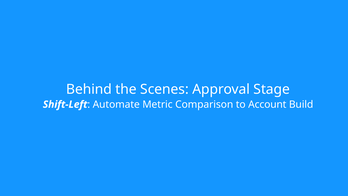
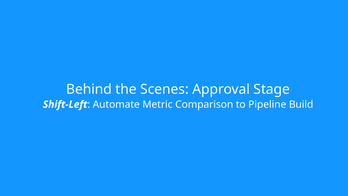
Account: Account -> Pipeline (267, 104)
